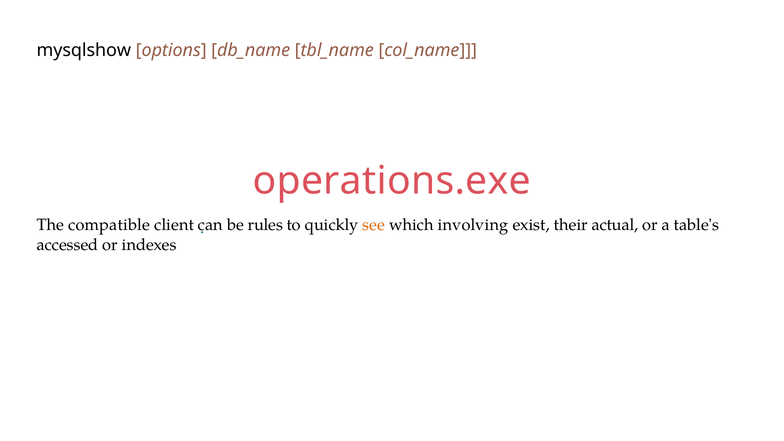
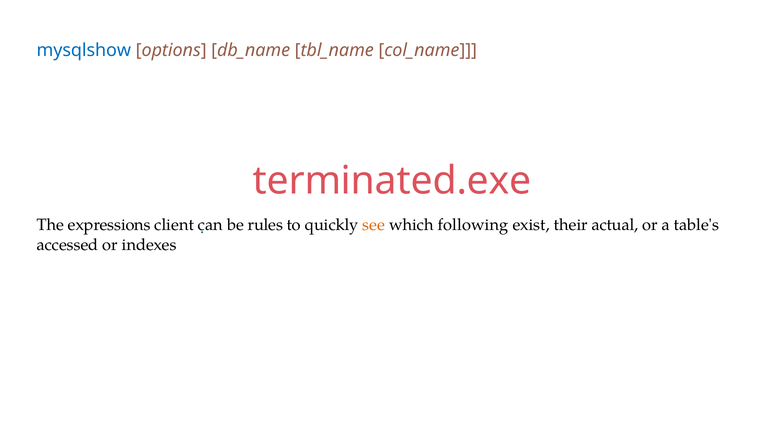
mysqlshow colour: black -> blue (84, 50)
operations.exe: operations.exe -> terminated.exe (392, 181)
compatible: compatible -> expressions (109, 225)
involving: involving -> following (473, 225)
